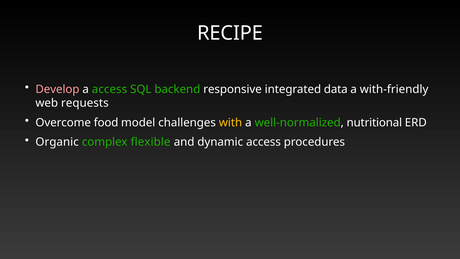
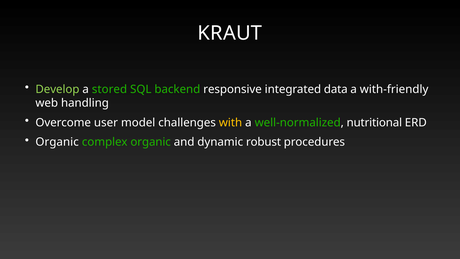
RECIPE: RECIPE -> KRAUT (230, 33)
Develop colour: pink -> light green (57, 89)
a access: access -> stored (109, 89)
requests: requests -> handling (85, 103)
food: food -> user (106, 123)
complex flexible: flexible -> organic (151, 142)
dynamic access: access -> robust (264, 142)
